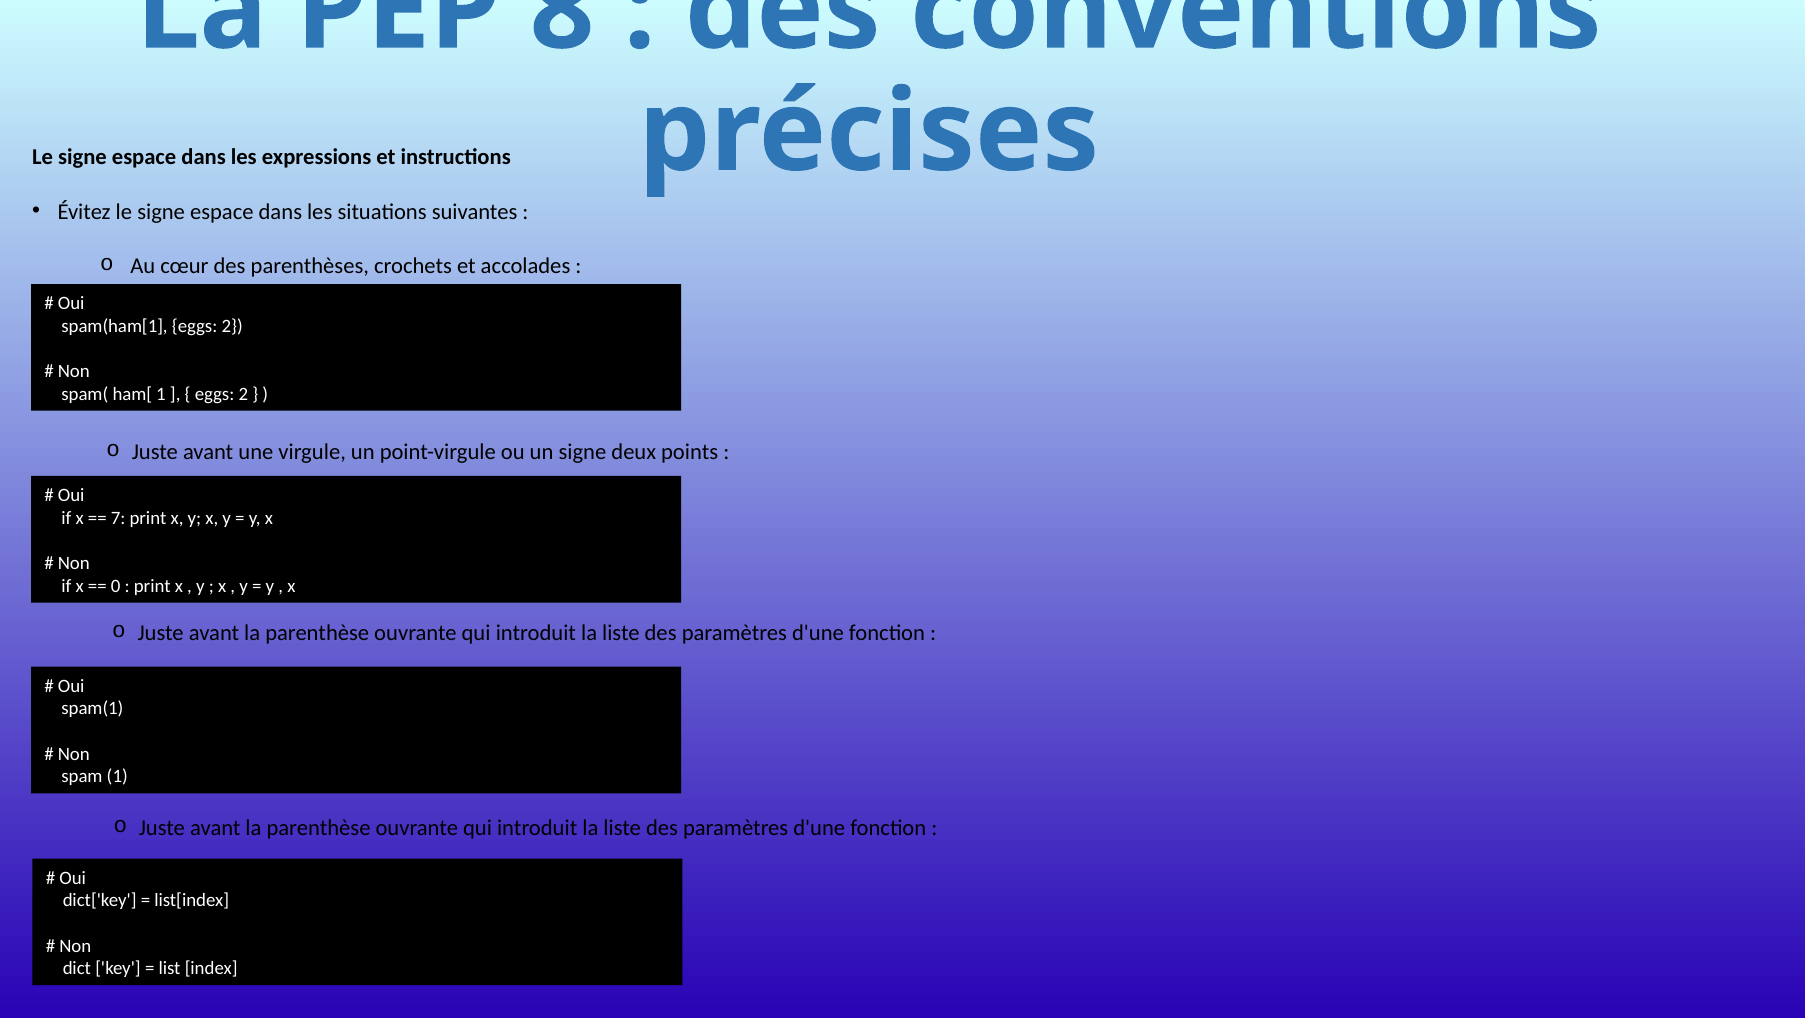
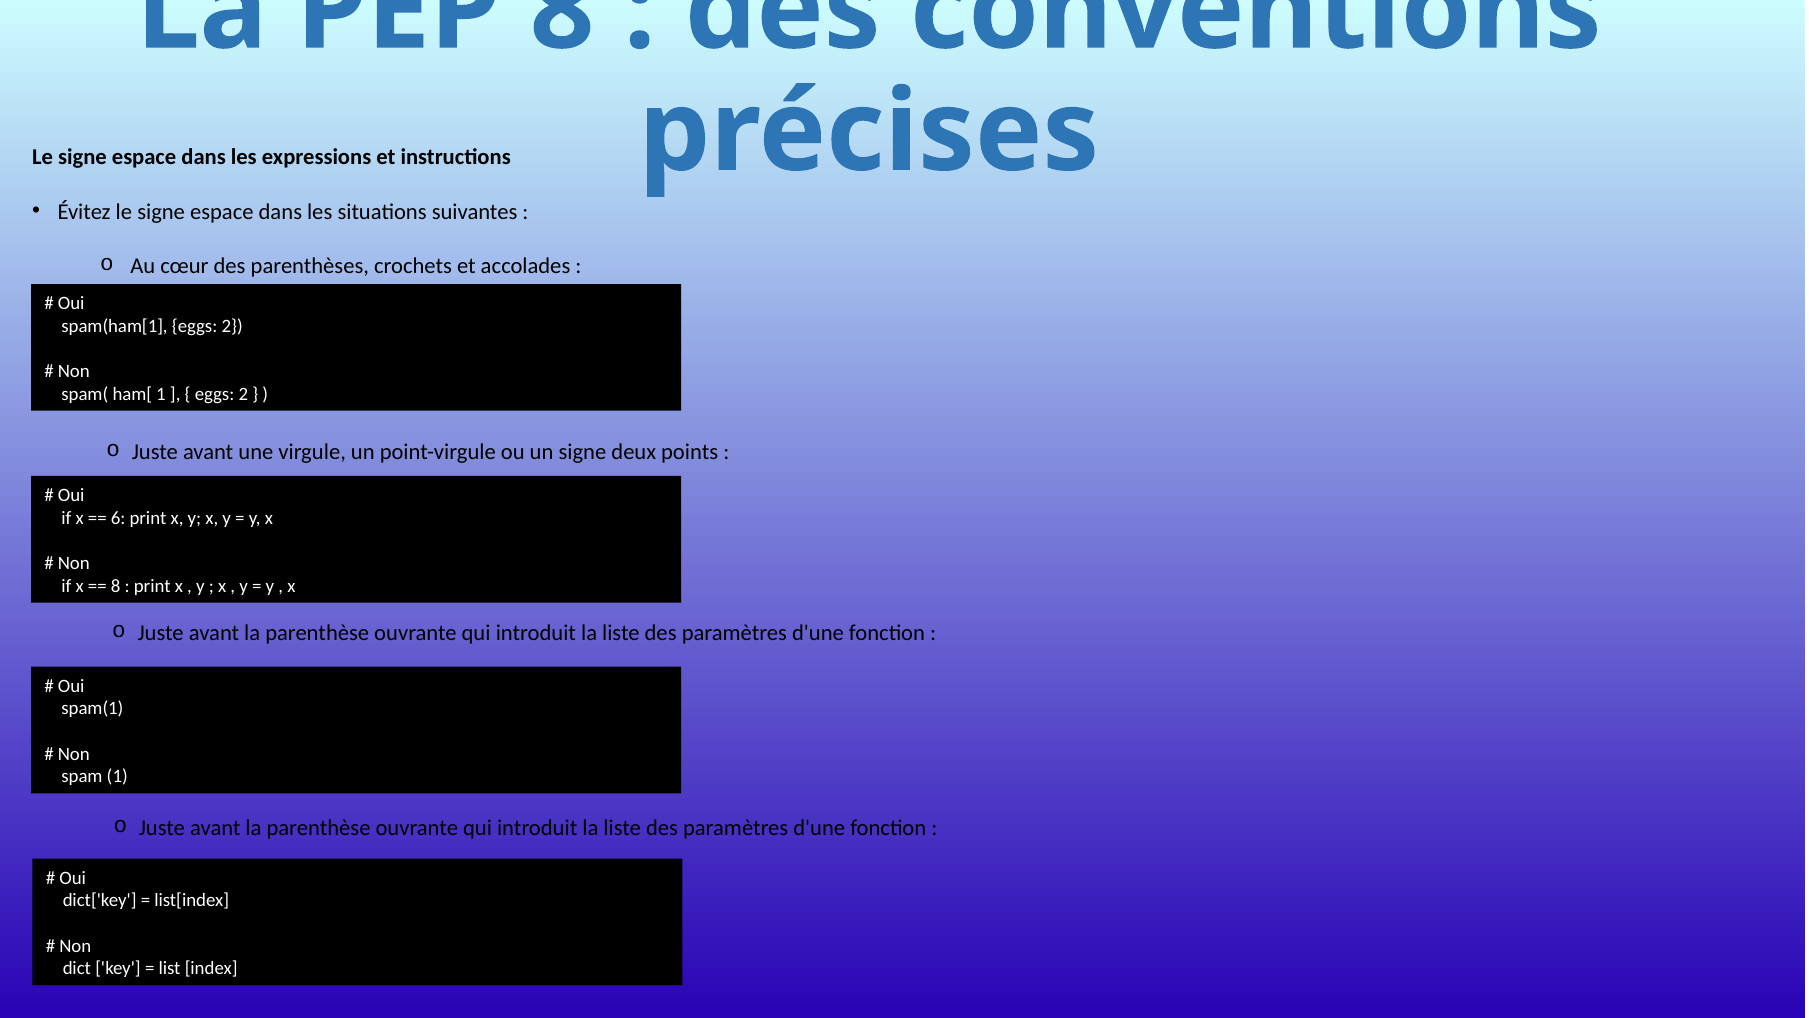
7: 7 -> 6 (118, 518)
0: 0 -> 8 (116, 586)
